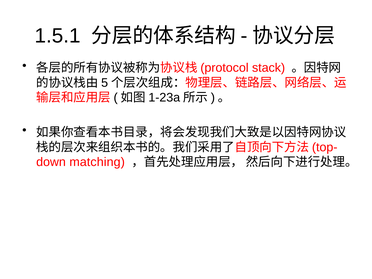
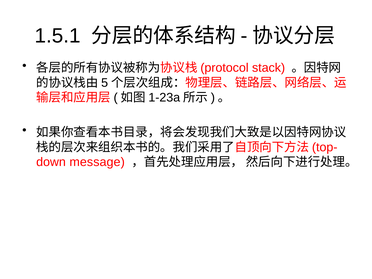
matching: matching -> message (97, 162)
